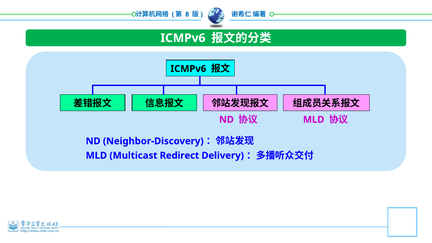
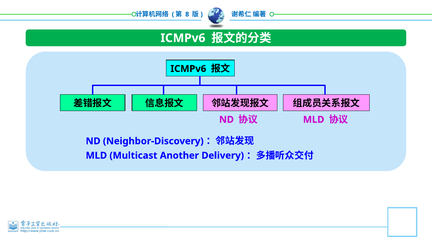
Redirect: Redirect -> Another (179, 156)
